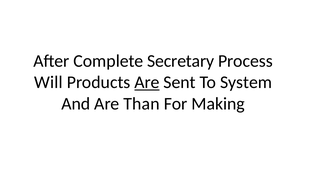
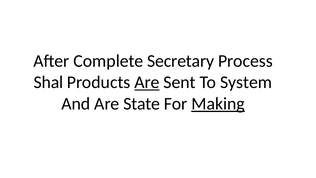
Will: Will -> Shal (48, 82)
Than: Than -> State (142, 104)
Making underline: none -> present (218, 104)
